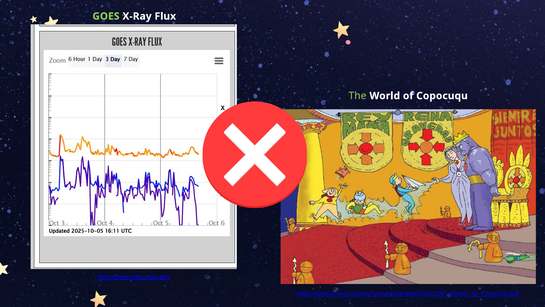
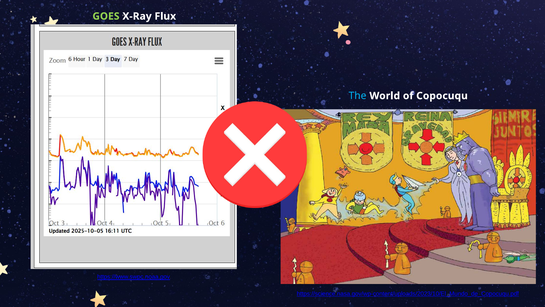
The colour: light green -> light blue (358, 96)
